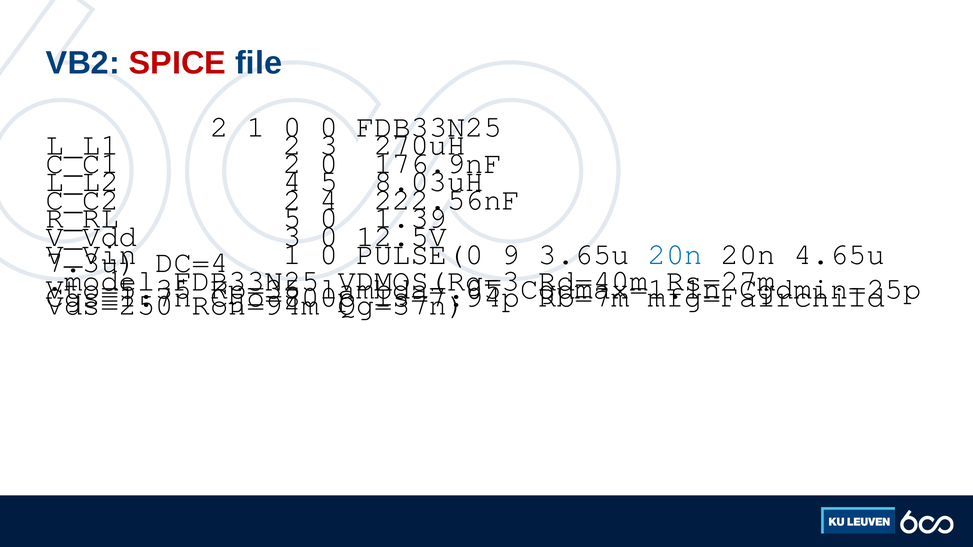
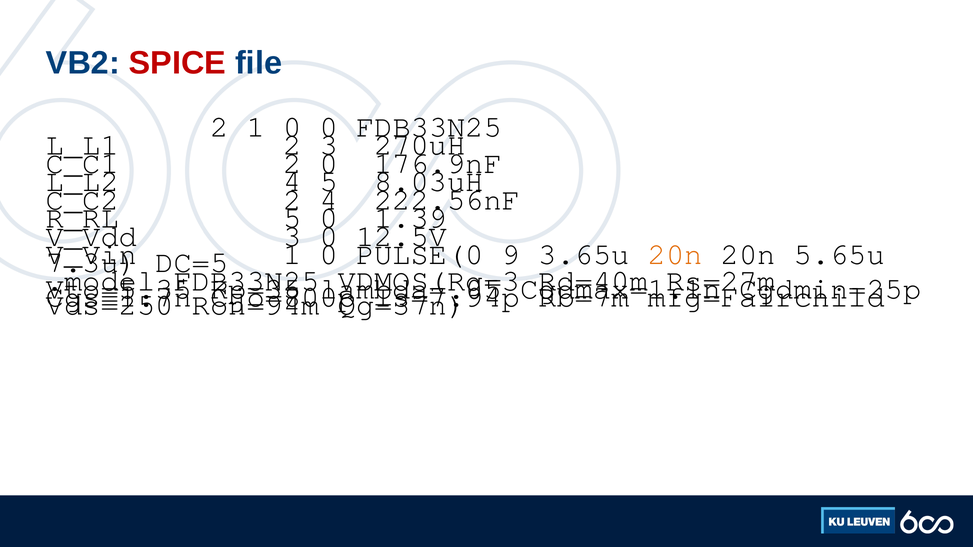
20n colour: blue -> orange (675, 254)
4.65u: 4.65u -> 5.65u (839, 254)
DC=4: DC=4 -> DC=5 (192, 263)
